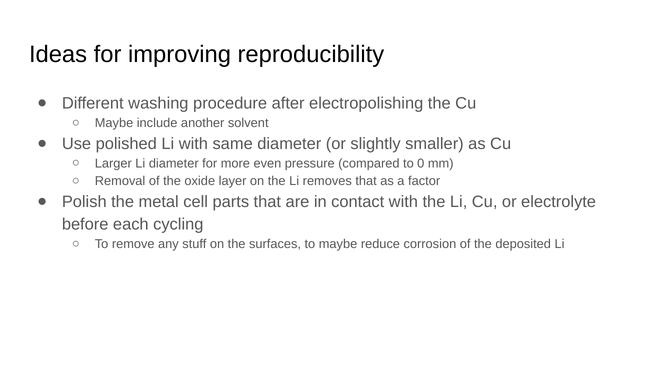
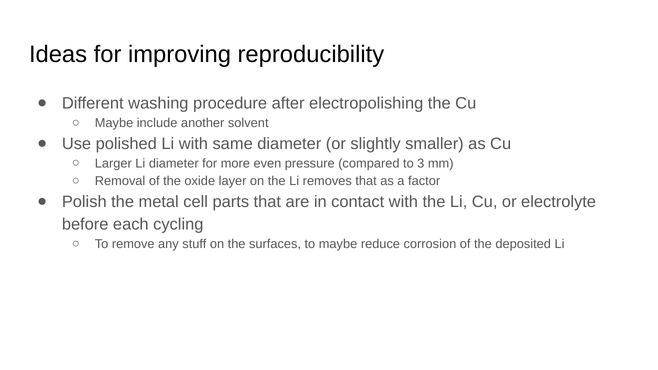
0: 0 -> 3 (421, 163)
